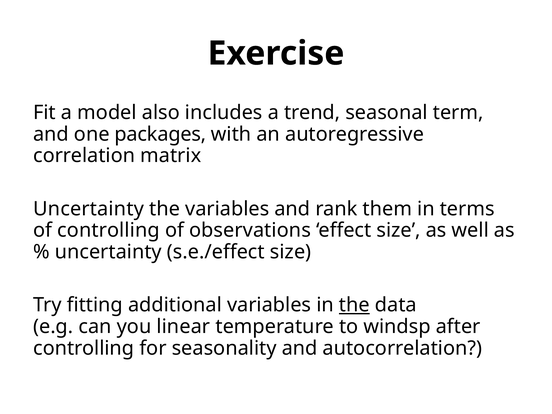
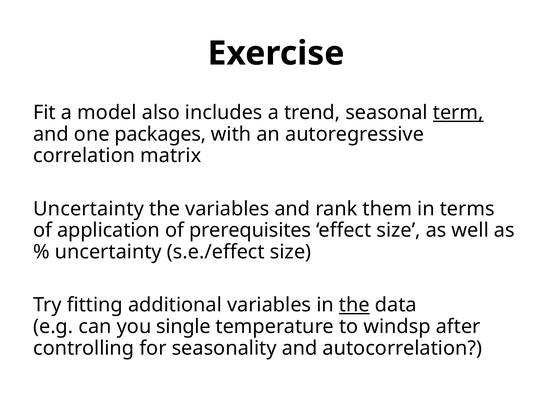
term underline: none -> present (458, 113)
of controlling: controlling -> application (109, 230)
observations: observations -> prerequisites (250, 230)
linear: linear -> single (183, 327)
